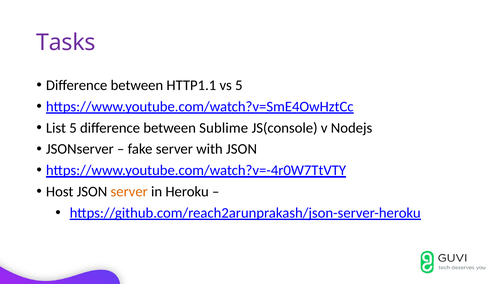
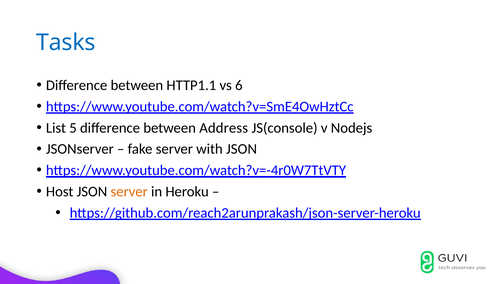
Tasks colour: purple -> blue (66, 42)
vs 5: 5 -> 6 (239, 85)
Sublime: Sublime -> Address (224, 128)
